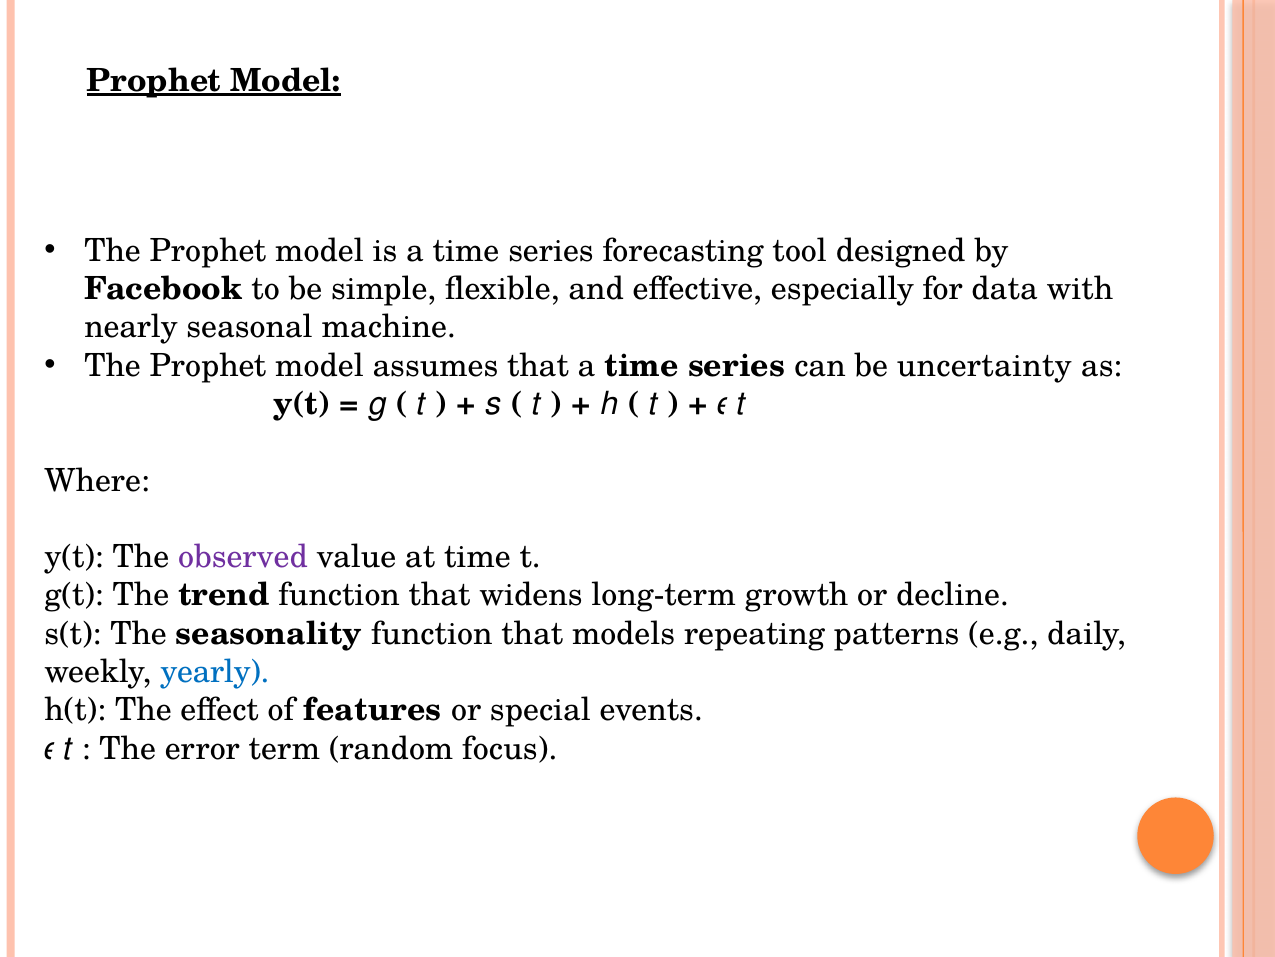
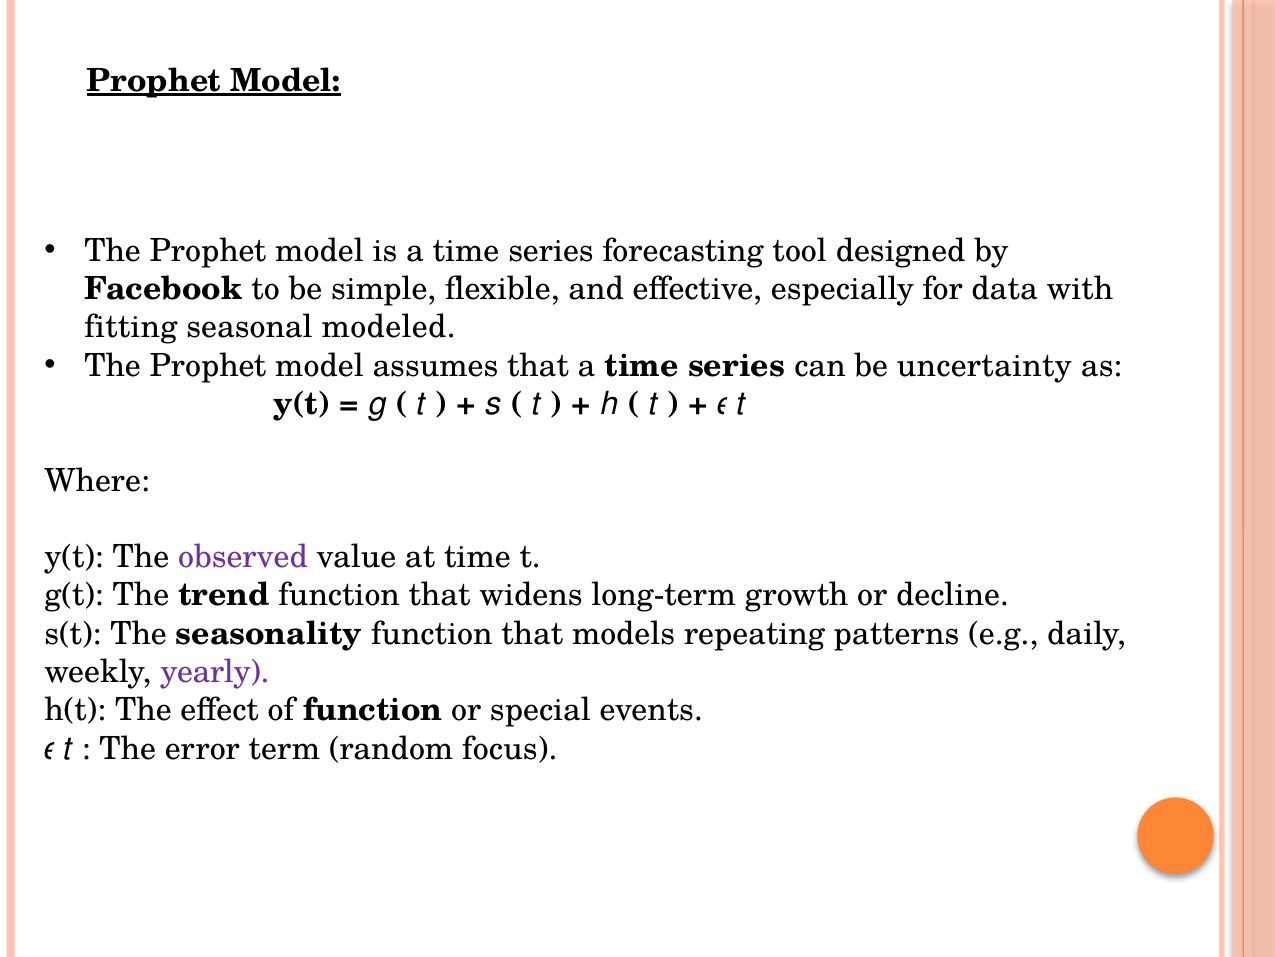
nearly: nearly -> fitting (131, 327)
machine: machine -> modeled (389, 327)
yearly colour: blue -> purple (215, 671)
of features: features -> function (373, 710)
